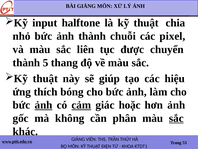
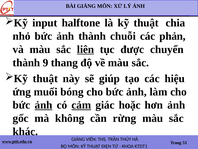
pixel: pixel -> phản (173, 36)
liên underline: none -> present (85, 49)
5: 5 -> 9 (46, 62)
thích: thích -> muối (46, 91)
phân: phân -> rừng (124, 118)
sắc underline: present -> none (176, 118)
